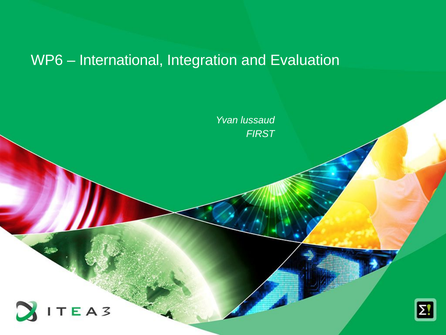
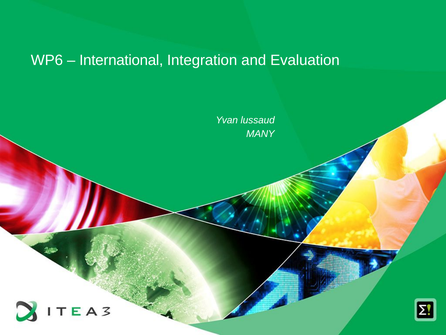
FIRST: FIRST -> MANY (260, 134)
